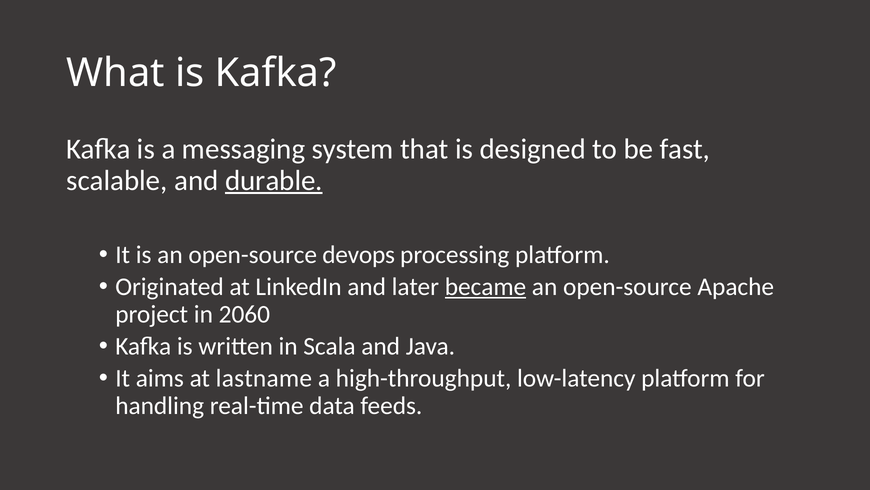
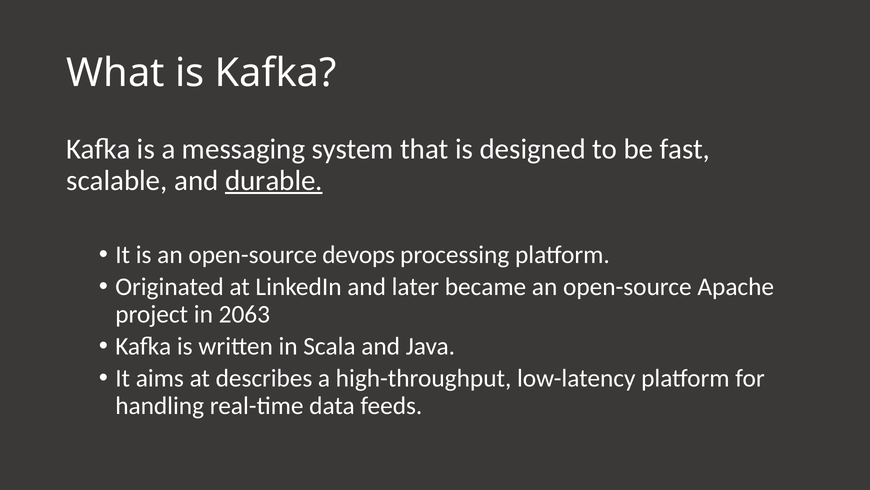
became underline: present -> none (485, 287)
2060: 2060 -> 2063 (244, 314)
lastname: lastname -> describes (264, 378)
